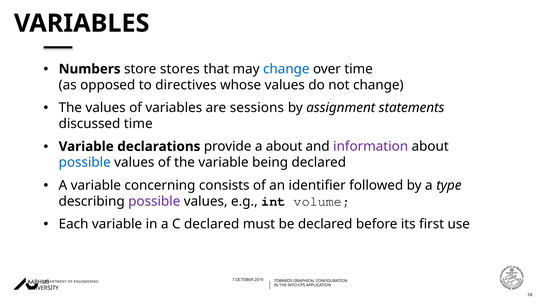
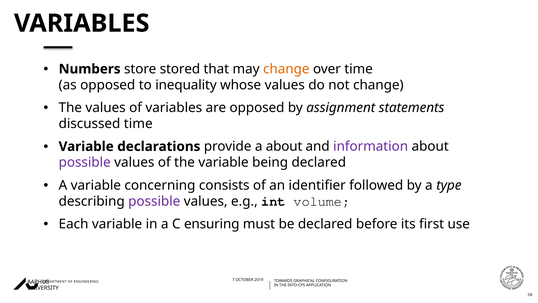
stores: stores -> stored (180, 69)
change colour: blue -> orange (286, 69)
directives: directives -> inequality (186, 85)
are sessions: sessions -> opposed (257, 108)
possible colour: blue -> purple (85, 162)
C declared: declared -> ensuring (212, 224)
